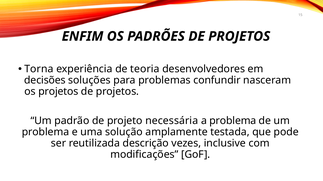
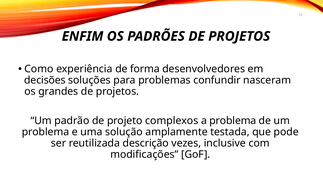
Torna: Torna -> Como (39, 69)
teoria: teoria -> forma (145, 69)
os projetos: projetos -> grandes (58, 92)
necessária: necessária -> complexos (172, 121)
